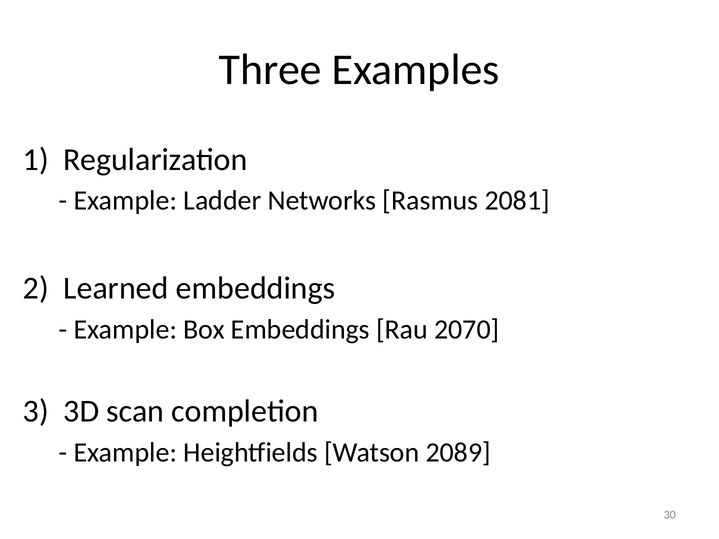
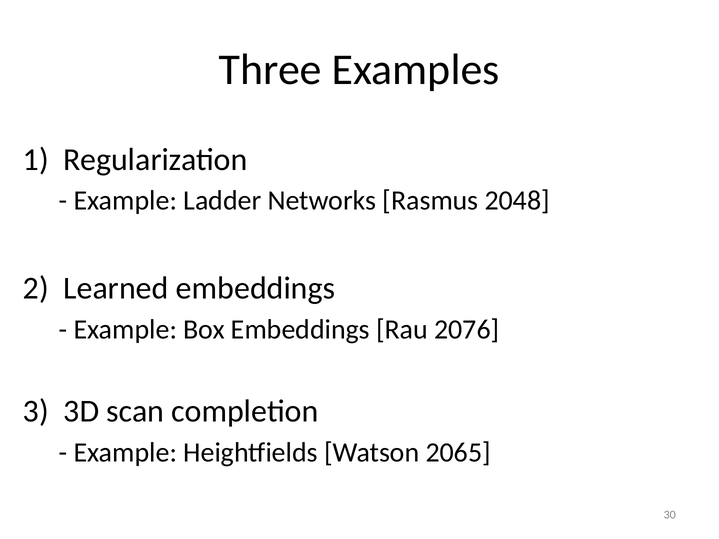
2081: 2081 -> 2048 (517, 201)
2070: 2070 -> 2076 (467, 330)
2089: 2089 -> 2065 (458, 453)
